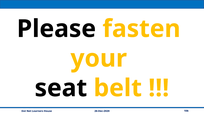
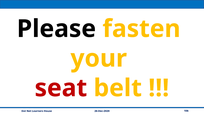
seat colour: black -> red (61, 88)
